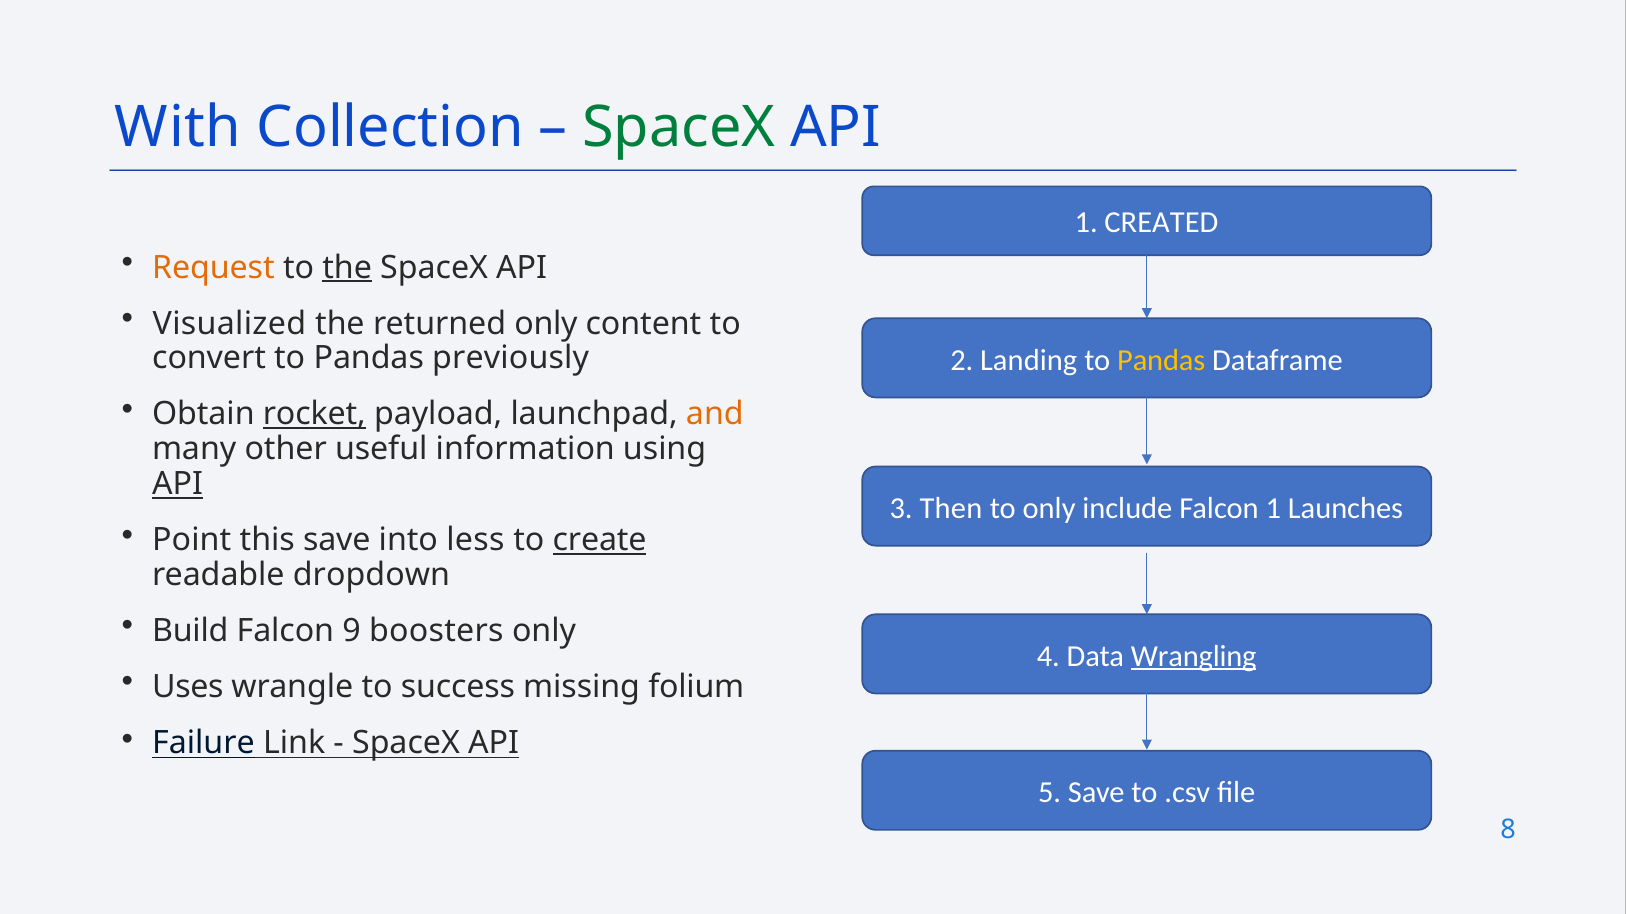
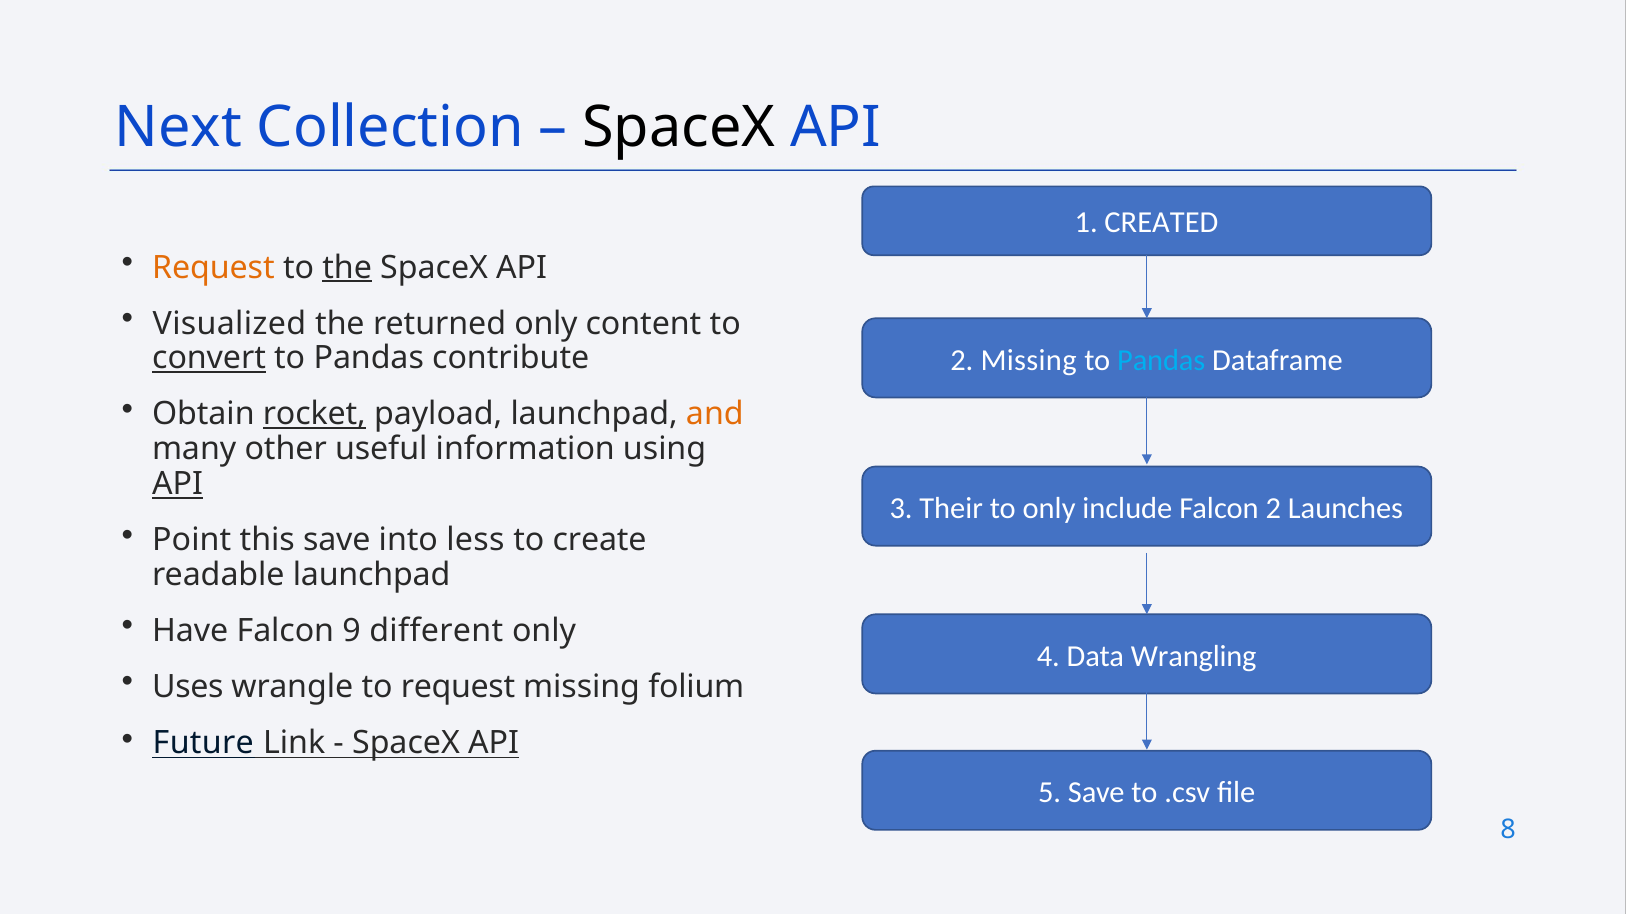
With: With -> Next (178, 127)
SpaceX colour: green -> black (679, 127)
2 Landing: Landing -> Missing (1029, 360)
Pandas colour: yellow -> light blue (1161, 360)
convert underline: none -> present (209, 359)
previously: previously -> contribute (511, 359)
Then: Then -> Their (951, 509)
Falcon 1: 1 -> 2 (1273, 509)
create underline: present -> none (600, 540)
readable dropdown: dropdown -> launchpad (372, 575)
Build: Build -> Have (190, 631)
boosters: boosters -> different (436, 631)
Wrangling underline: present -> none (1194, 656)
to success: success -> request (458, 687)
Failure: Failure -> Future (203, 743)
